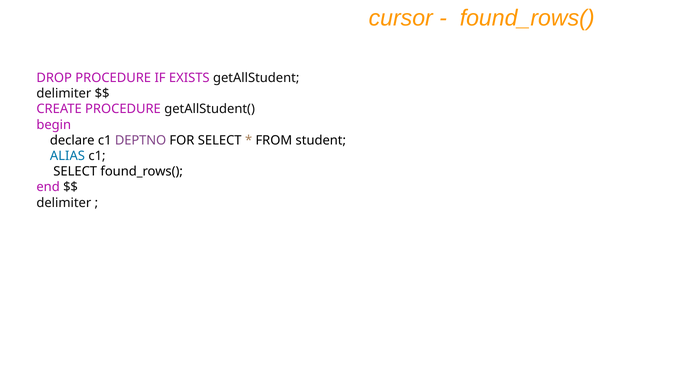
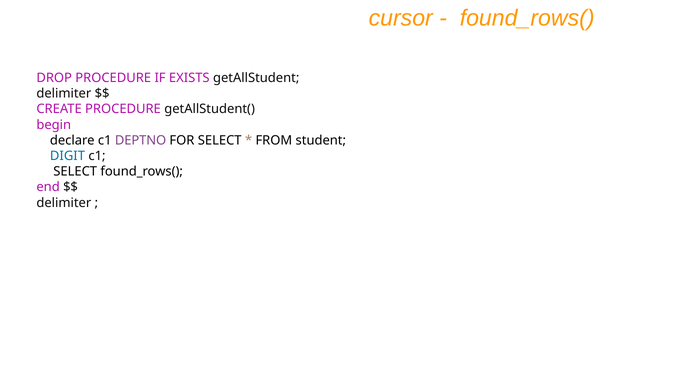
ALIAS: ALIAS -> DIGIT (67, 156)
